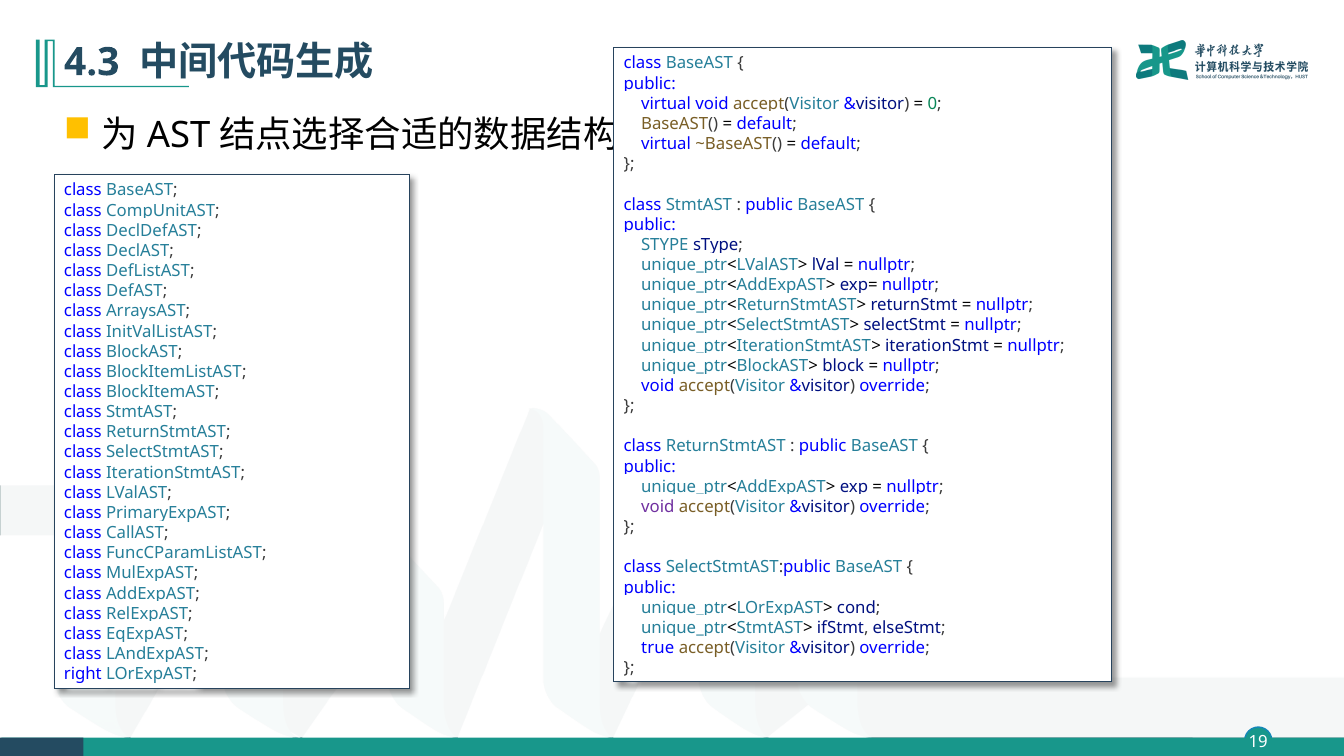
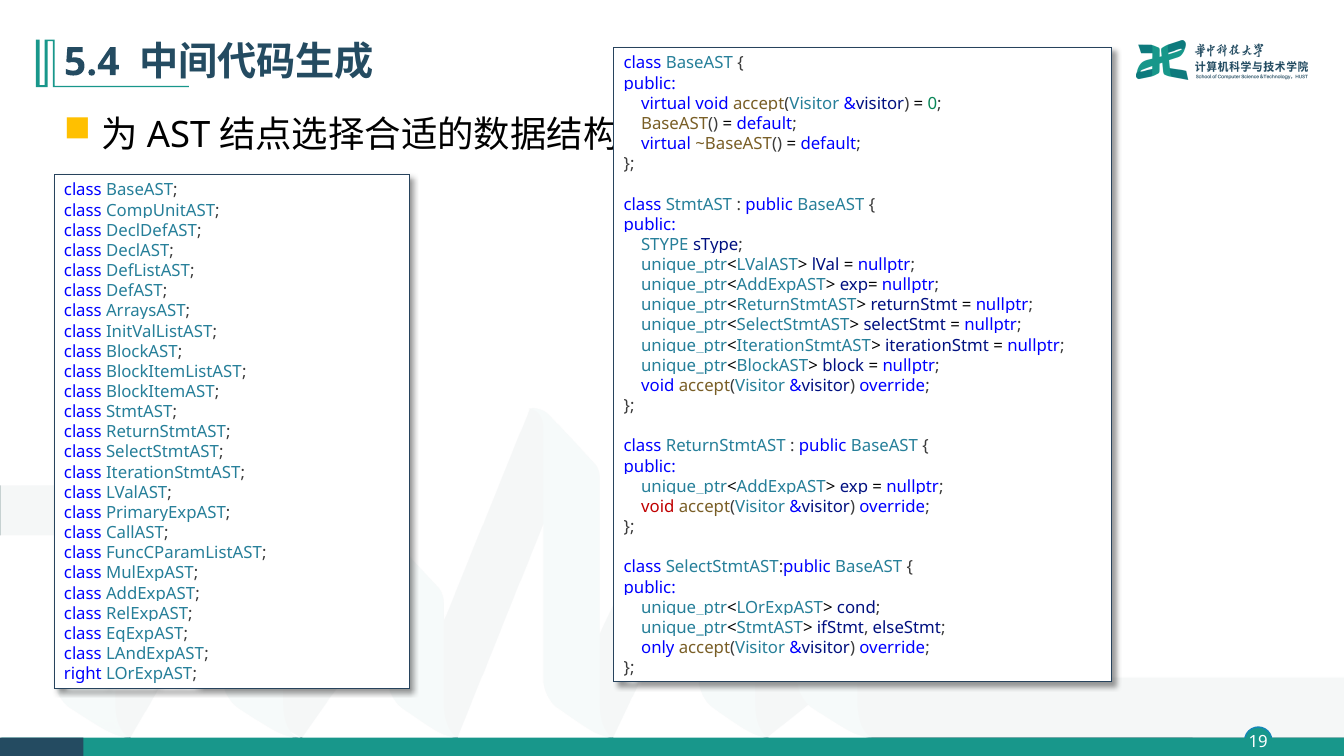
4.3: 4.3 -> 5.4 (92, 62)
void colour: purple -> red (658, 507)
true: true -> only (658, 648)
